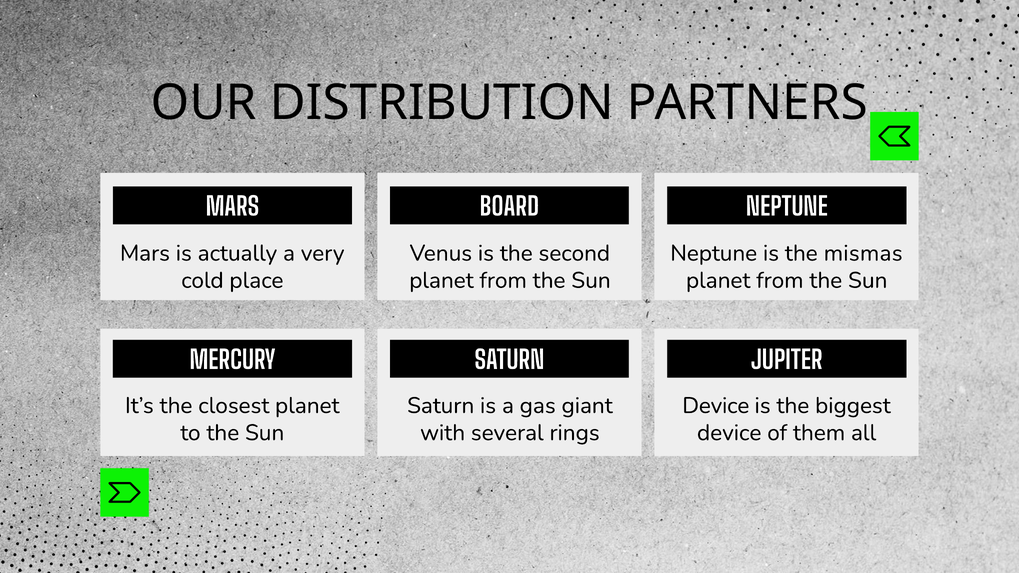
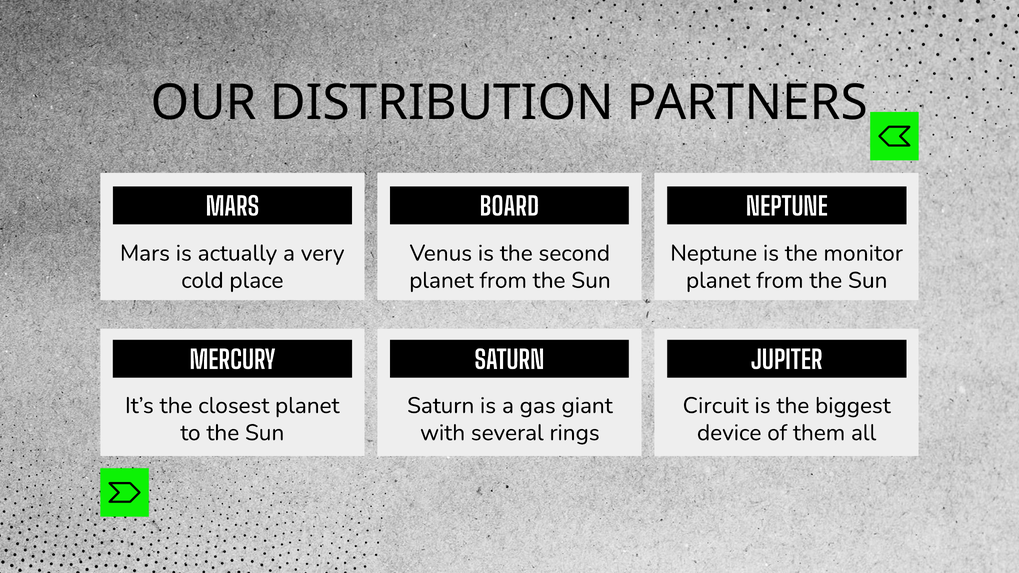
mismas: mismas -> monitor (863, 253)
Device: Device -> Circuit (716, 406)
